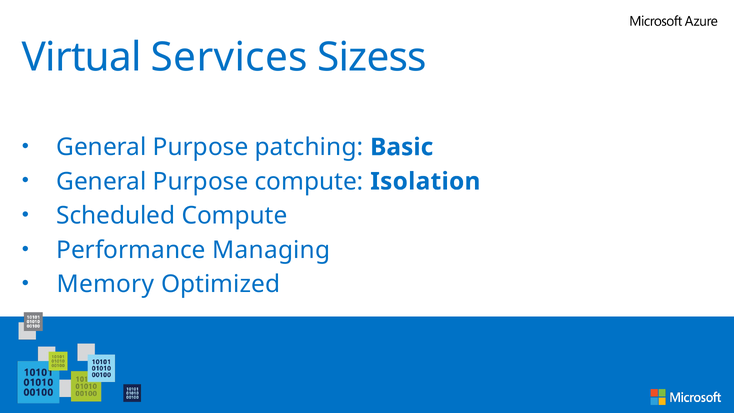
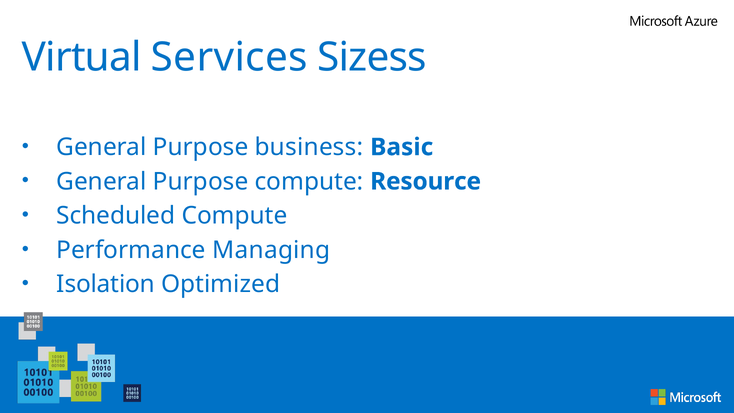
patching: patching -> business (309, 147)
Isolation: Isolation -> Resource (426, 181)
Memory: Memory -> Isolation (106, 284)
